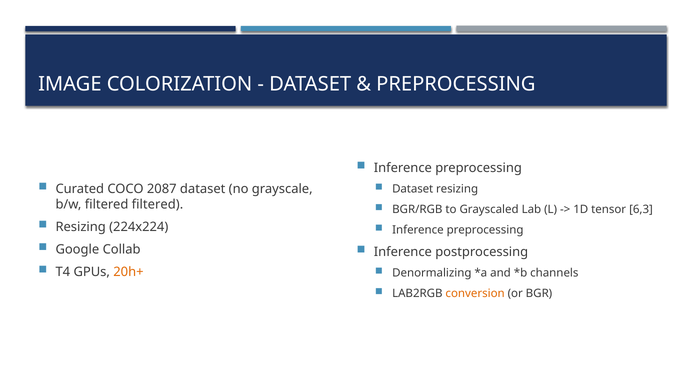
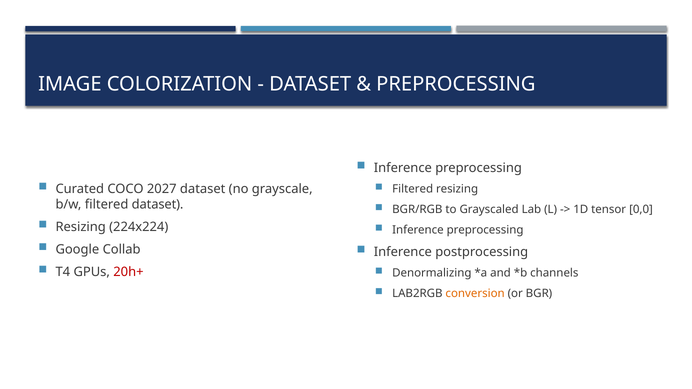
2087: 2087 -> 2027 (162, 189)
Dataset: Dataset -> Filtered (413, 189)
filtered filtered: filtered -> dataset (158, 205)
6,3: 6,3 -> 0,0 (641, 210)
20h+ colour: orange -> red (128, 272)
